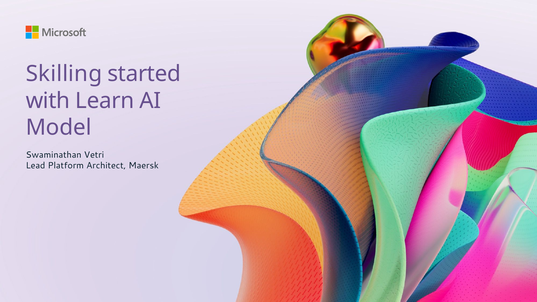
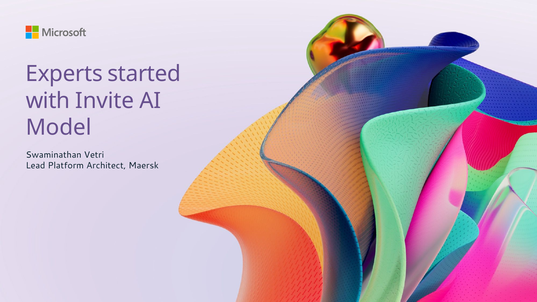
Skilling: Skilling -> Experts (64, 74)
Learn: Learn -> Invite (105, 101)
